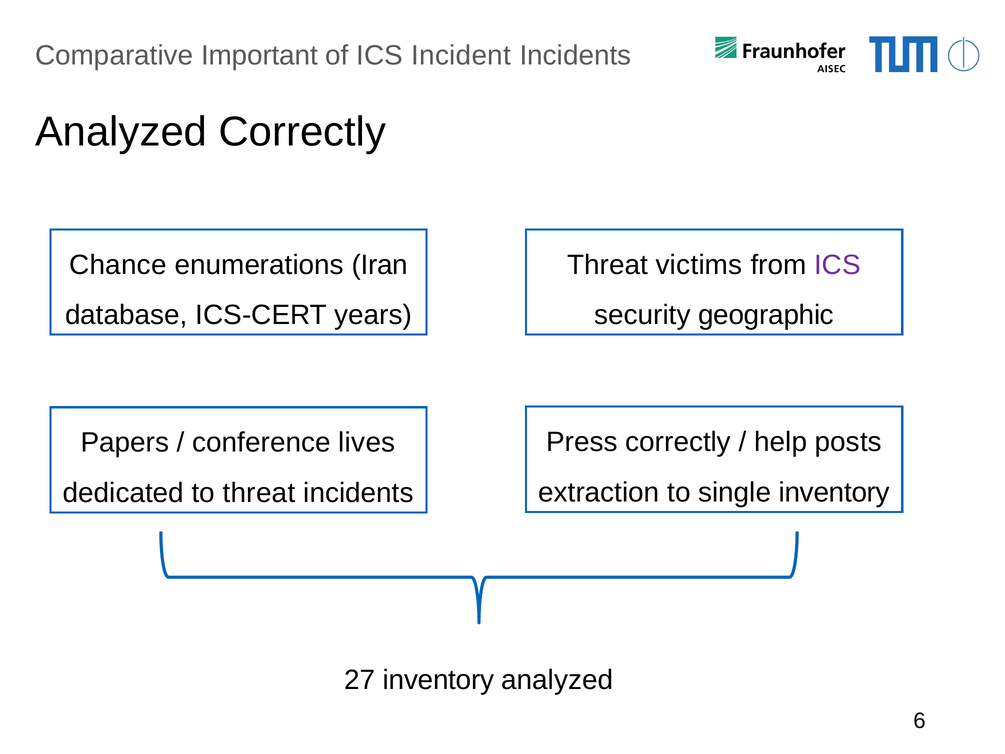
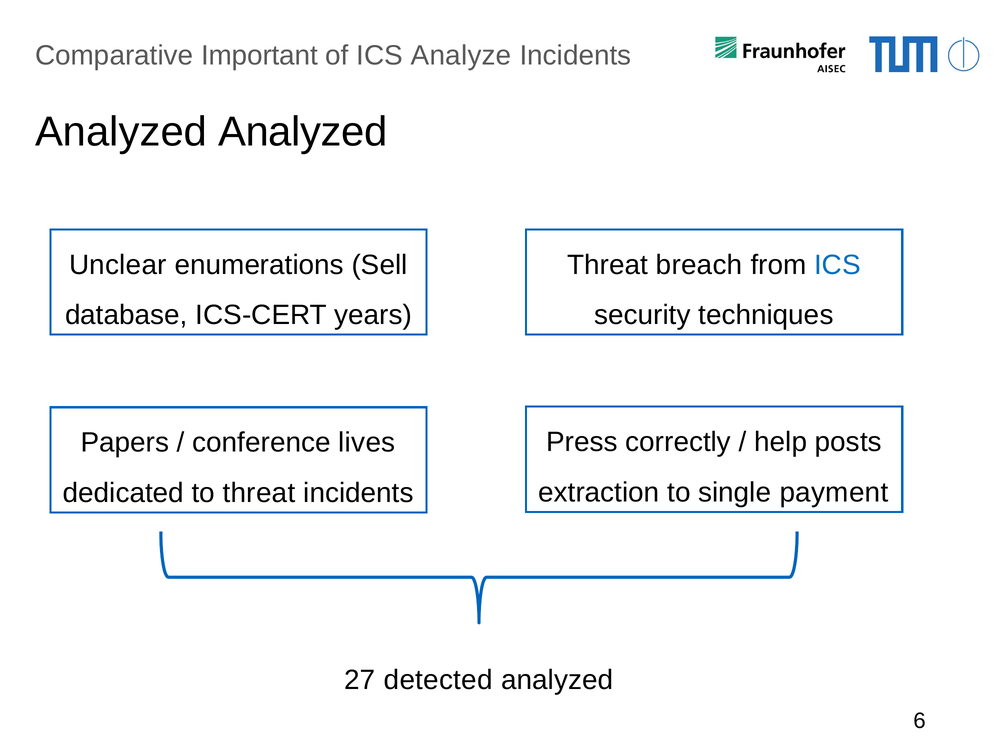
Incident: Incident -> Analyze (461, 55)
Analyzed Correctly: Correctly -> Analyzed (303, 132)
Chance: Chance -> Unclear (118, 265)
Iran: Iran -> Sell (380, 265)
victims: victims -> breach (699, 265)
ICS colour: purple -> blue (837, 265)
geographic: geographic -> techniques (766, 315)
single inventory: inventory -> payment (834, 492)
27 inventory: inventory -> detected (438, 680)
